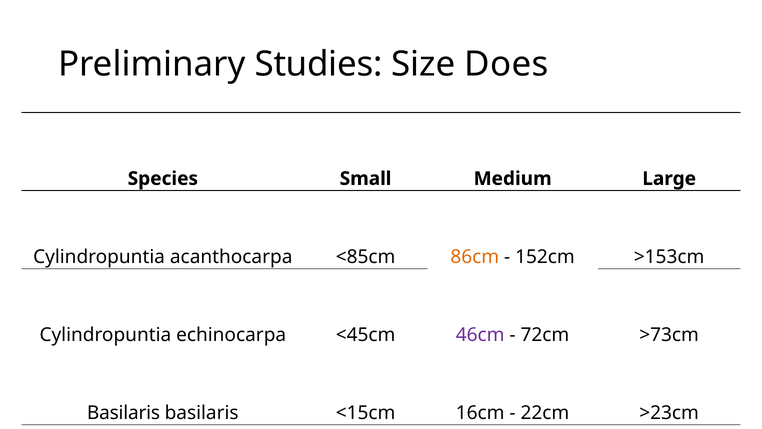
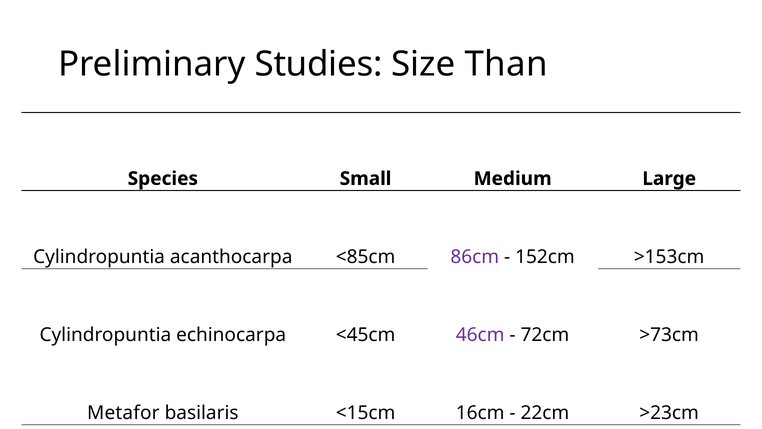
Does: Does -> Than (506, 64)
86cm colour: orange -> purple (475, 256)
Basilaris: Basilaris -> Metafor (123, 413)
